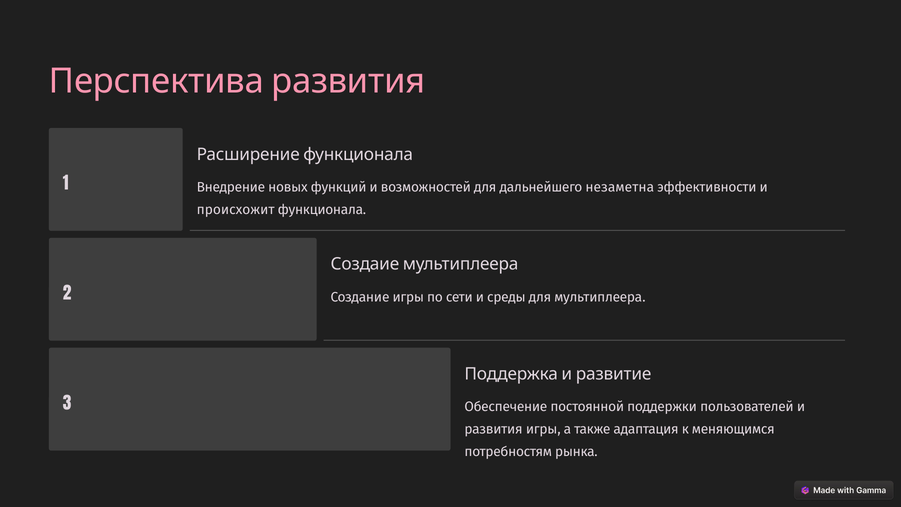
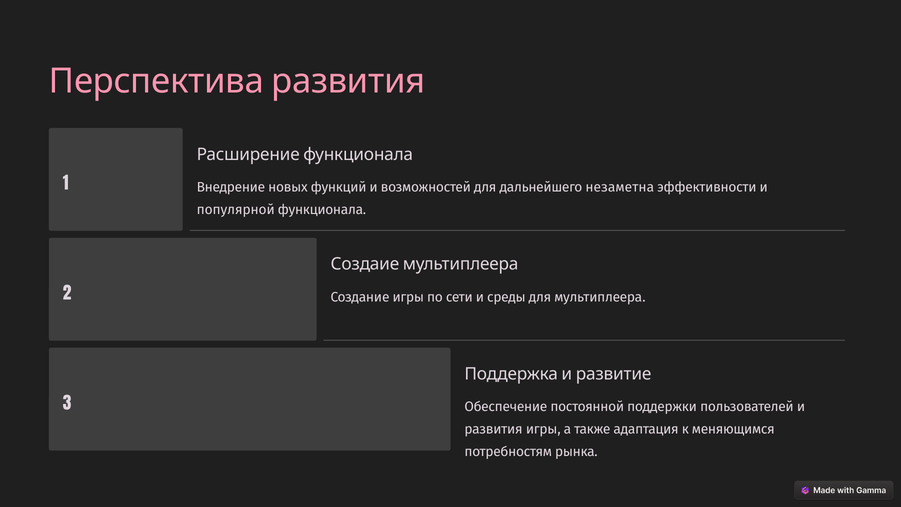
происхожит: происхожит -> популярной (236, 209)
